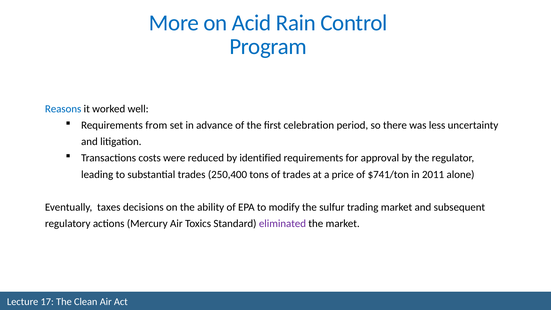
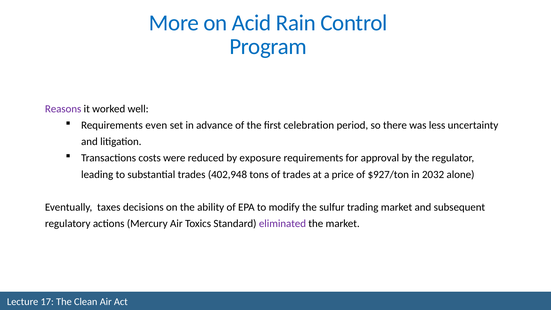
Reasons colour: blue -> purple (63, 109)
from: from -> even (156, 125)
identified: identified -> exposure (260, 158)
250,400: 250,400 -> 402,948 (227, 174)
$741/ton: $741/ton -> $927/ton (388, 174)
2011: 2011 -> 2032 (433, 174)
